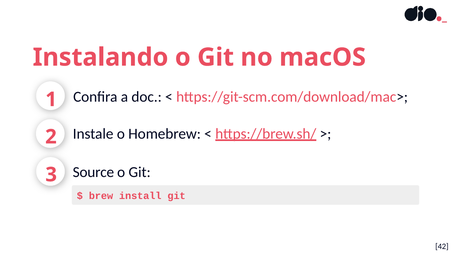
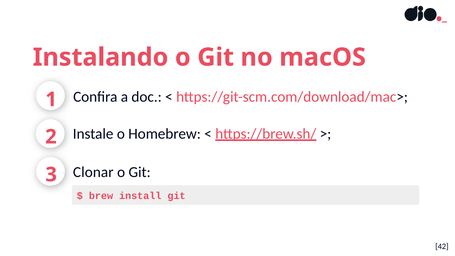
Source: Source -> Clonar (93, 172)
